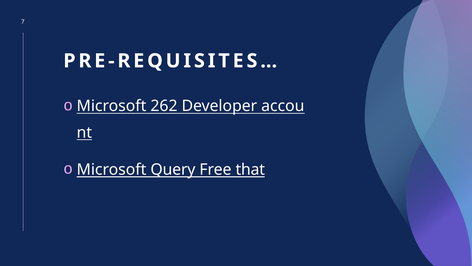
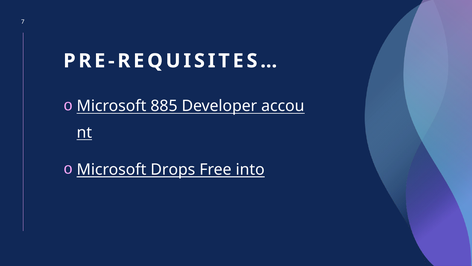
262: 262 -> 885 (164, 106)
Query: Query -> Drops (173, 169)
that: that -> into (250, 169)
